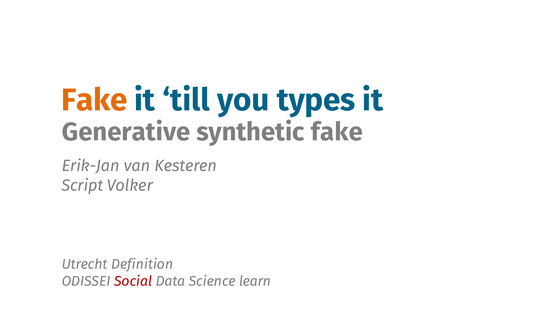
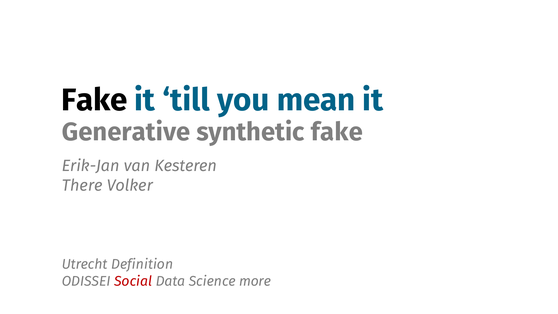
Fake colour: orange -> black (94, 100)
types: types -> mean (316, 100)
Script: Script -> There (82, 185)
learn: learn -> more (255, 281)
